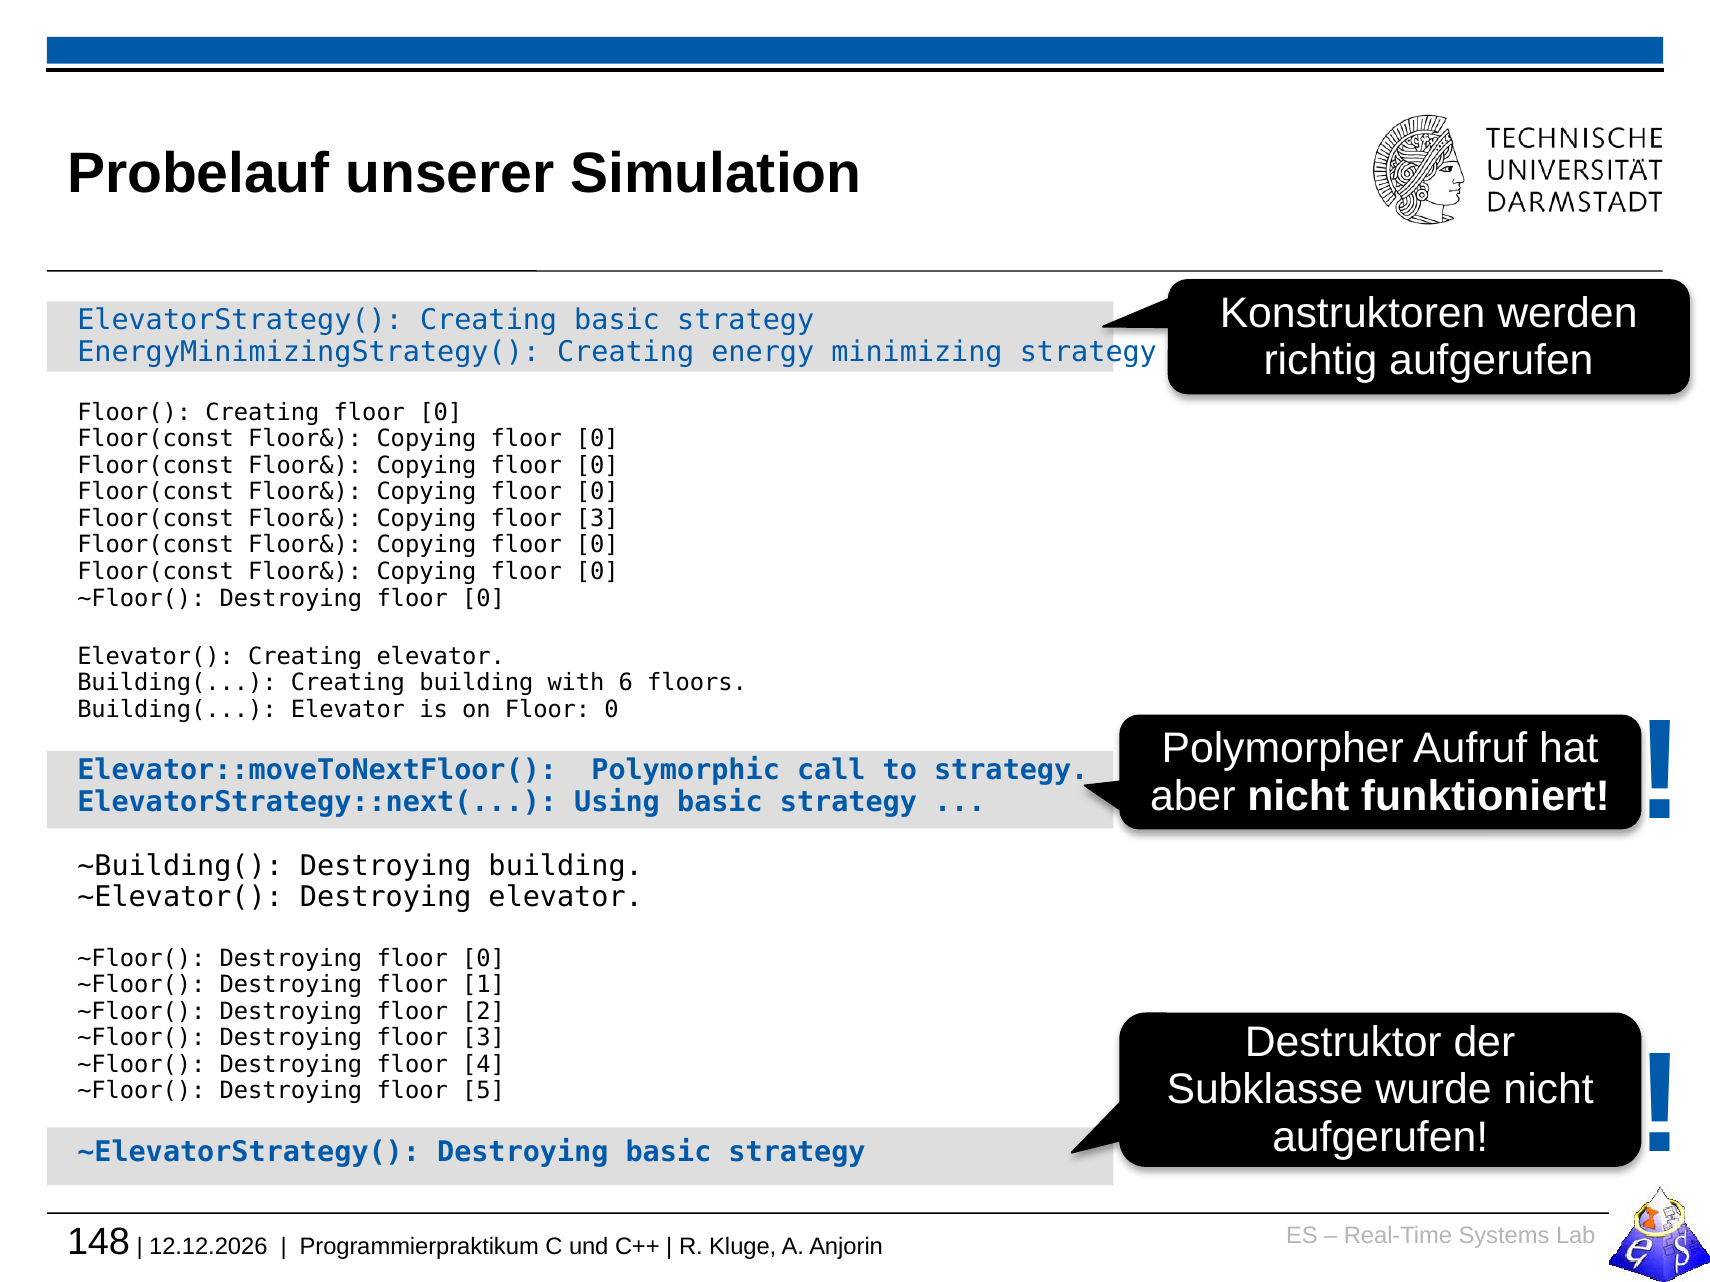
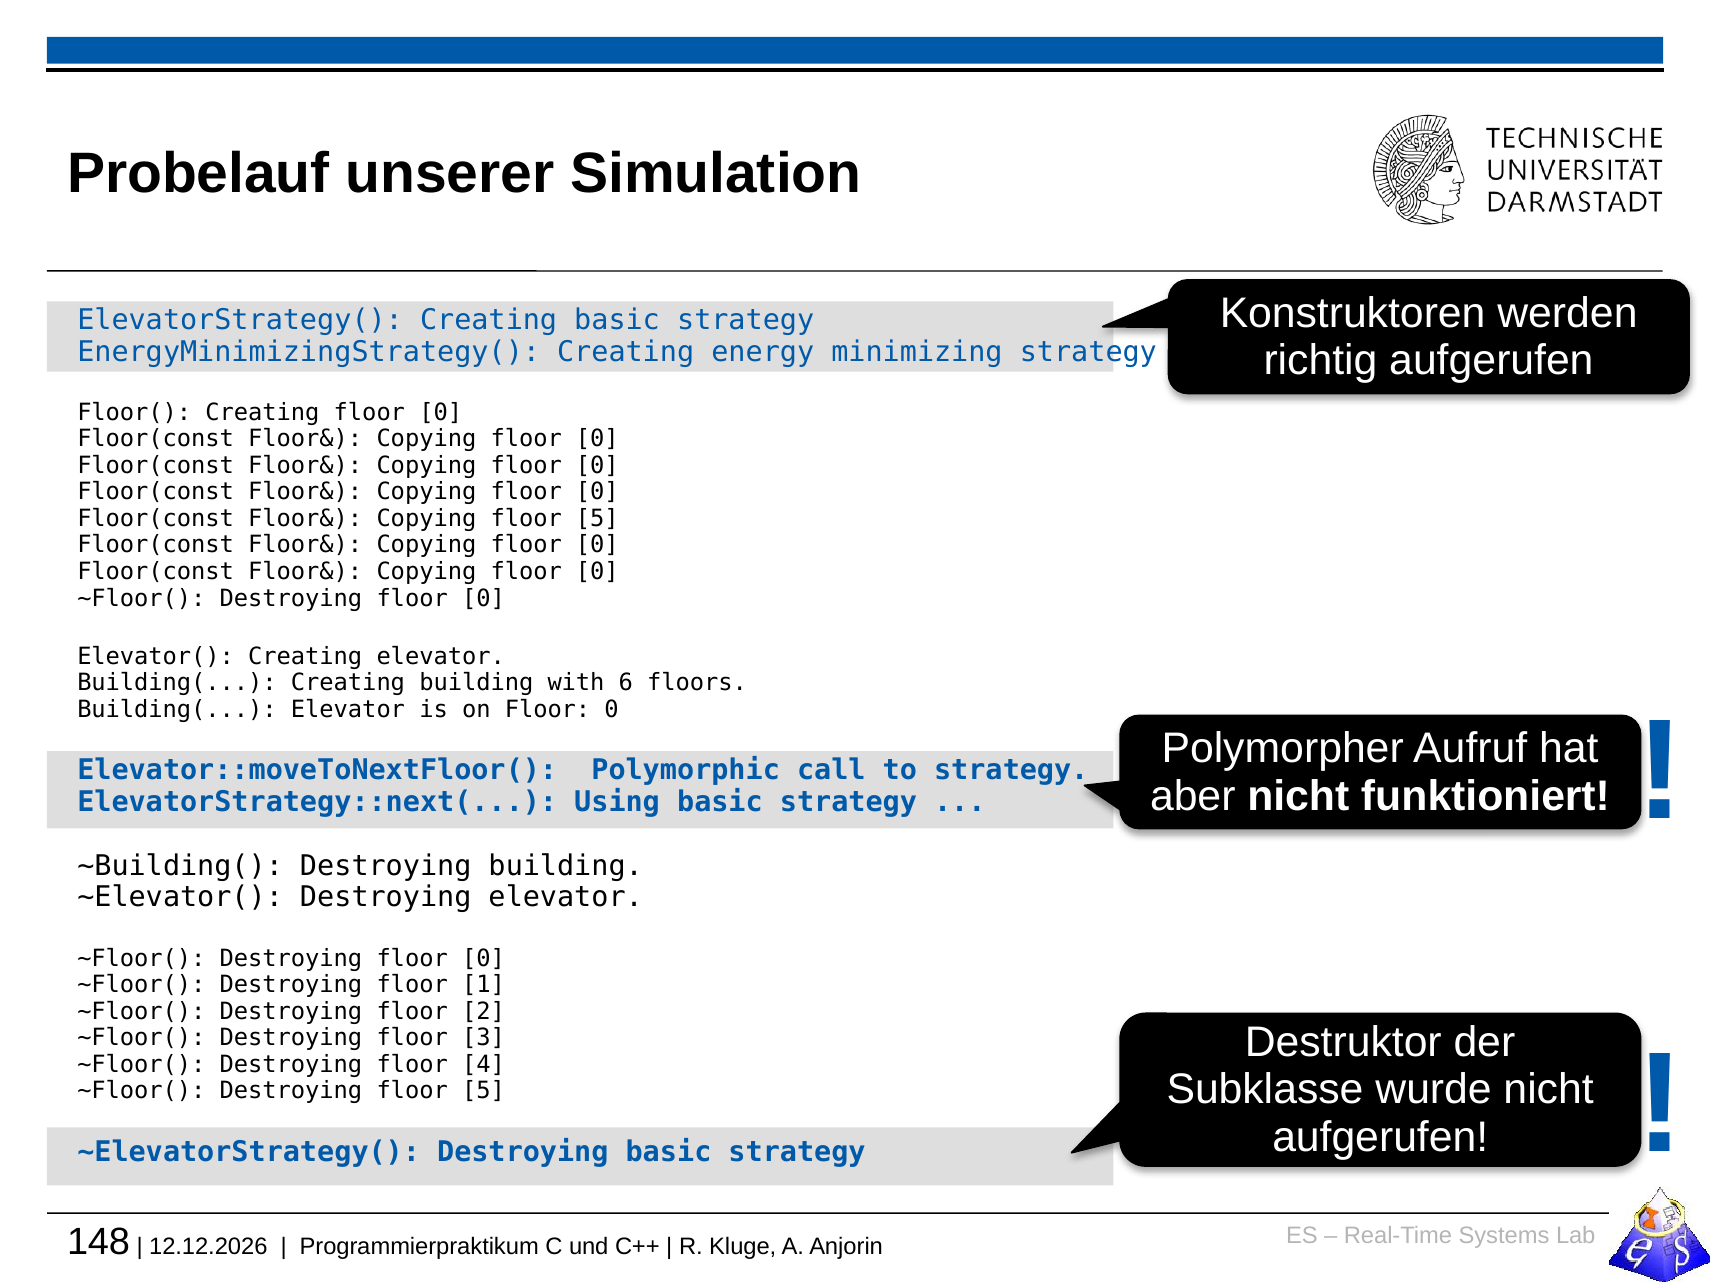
Copying floor 3: 3 -> 5 (597, 519)
